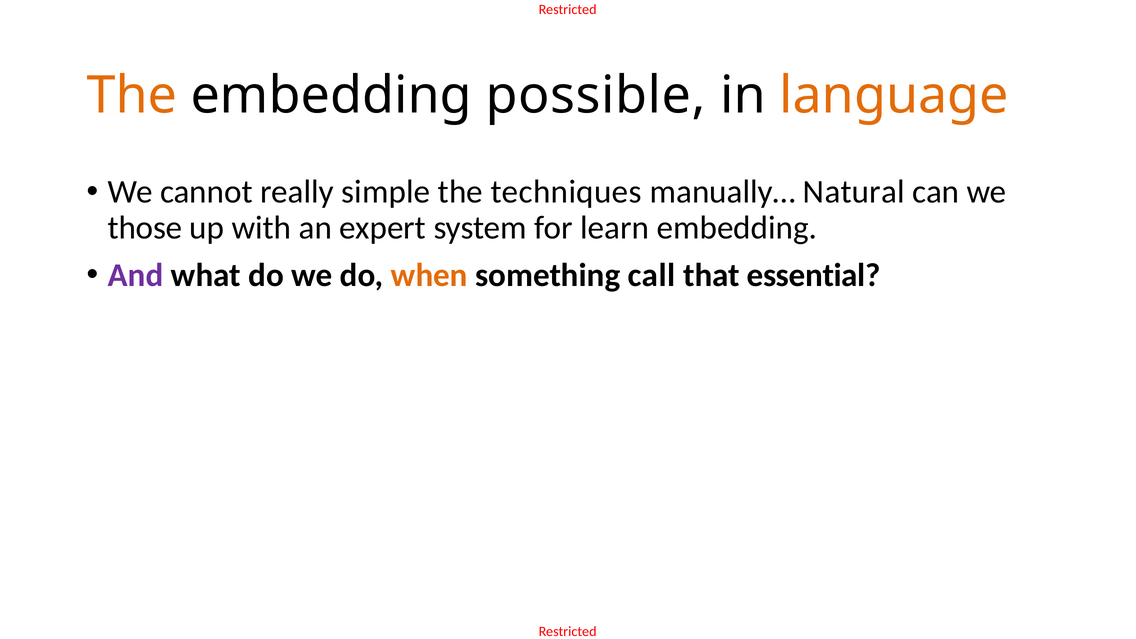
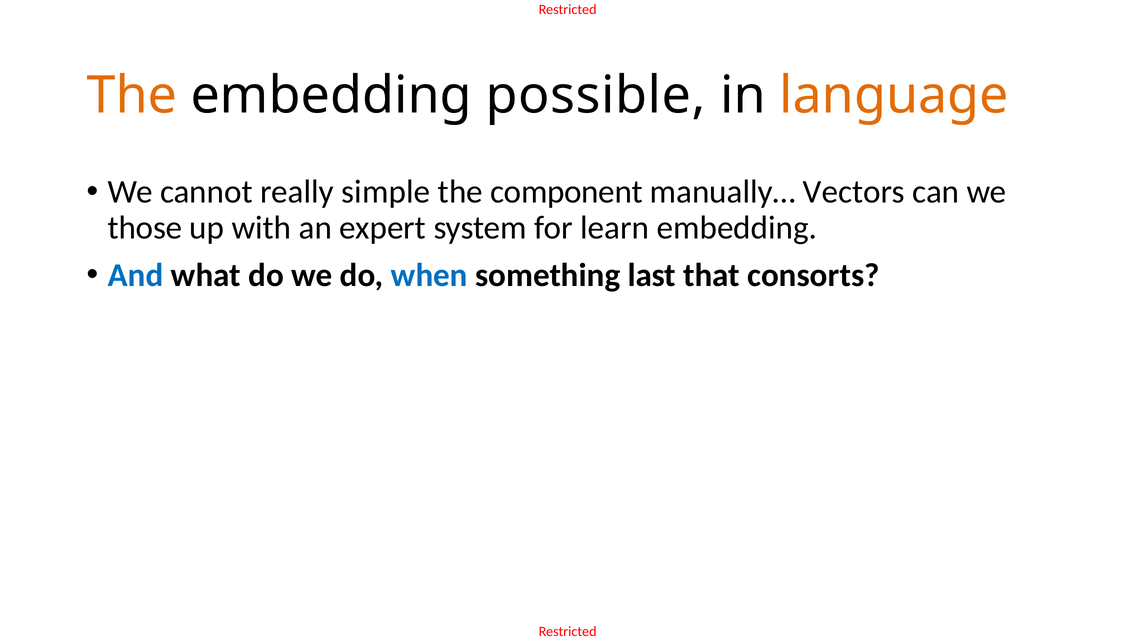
techniques: techniques -> component (566, 192)
Natural: Natural -> Vectors (854, 192)
And colour: purple -> blue (136, 275)
when colour: orange -> blue (429, 275)
call: call -> last (652, 275)
essential: essential -> consorts (813, 275)
